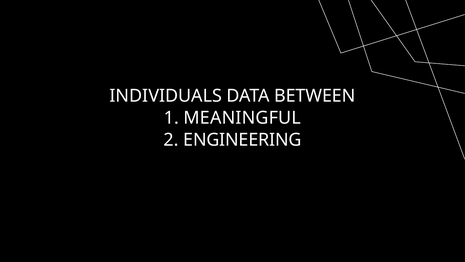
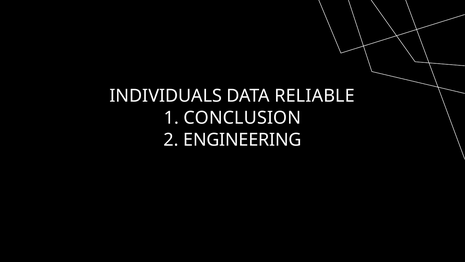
BETWEEN: BETWEEN -> RELIABLE (315, 96)
MEANINGFUL: MEANINGFUL -> CONCLUSION (242, 118)
